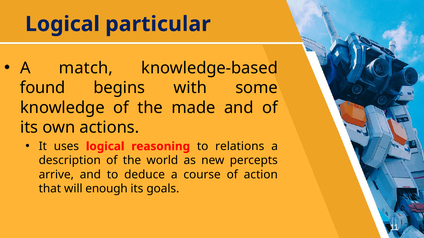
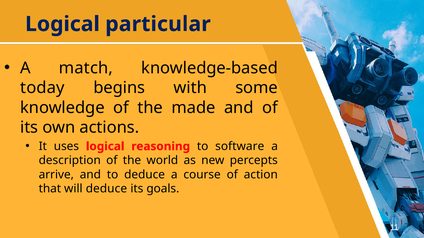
found: found -> today (42, 88)
relations: relations -> software (240, 147)
will enough: enough -> deduce (106, 189)
